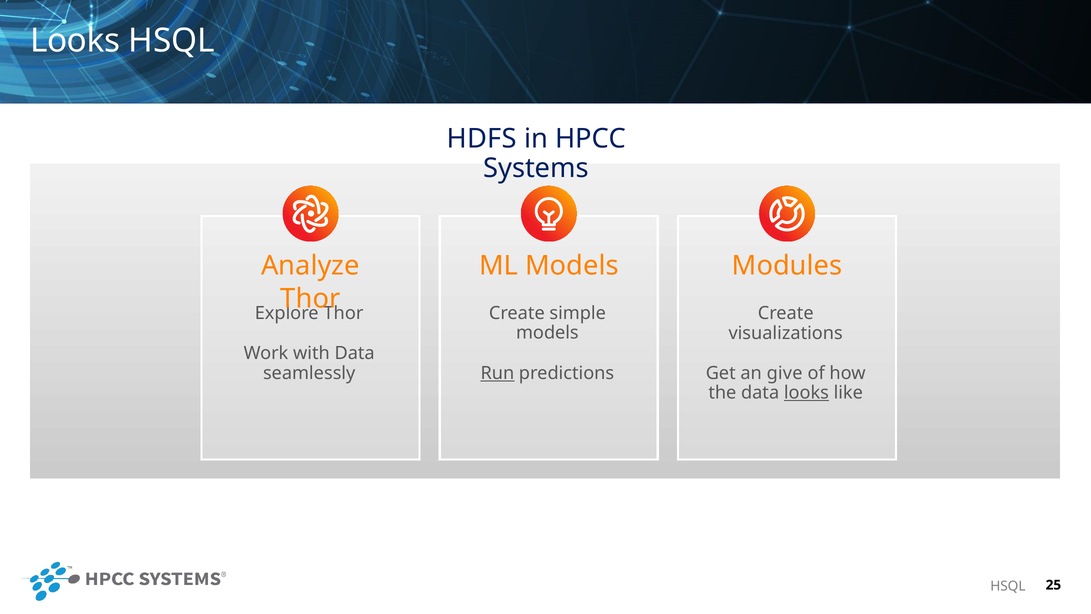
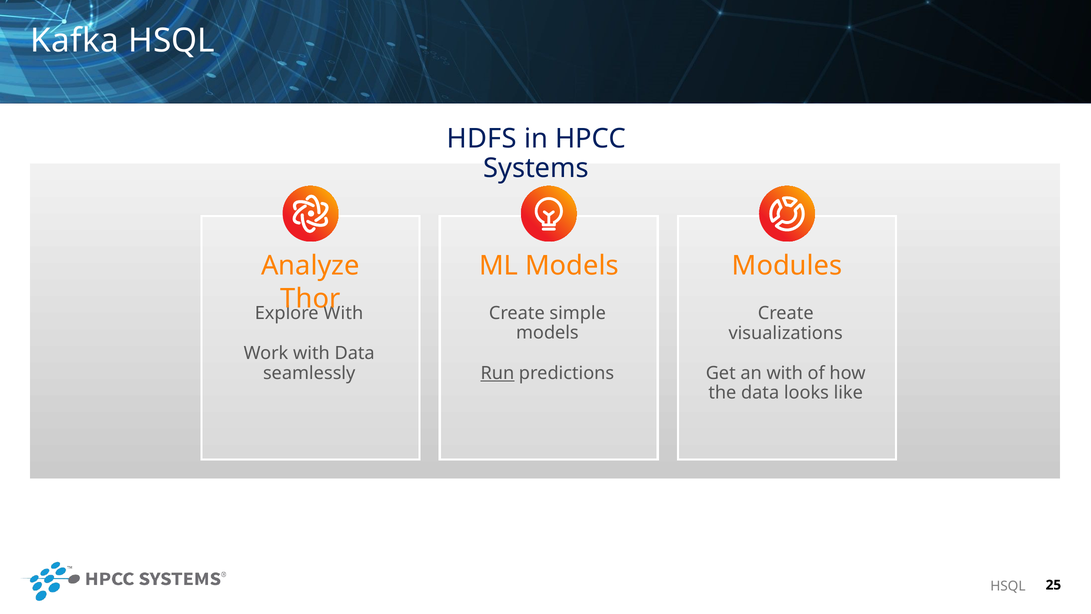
Looks: Looks -> Kafka (75, 41)
Explore Thor: Thor -> With (343, 313)
an give: give -> with (785, 373)
looks underline: present -> none (806, 393)
